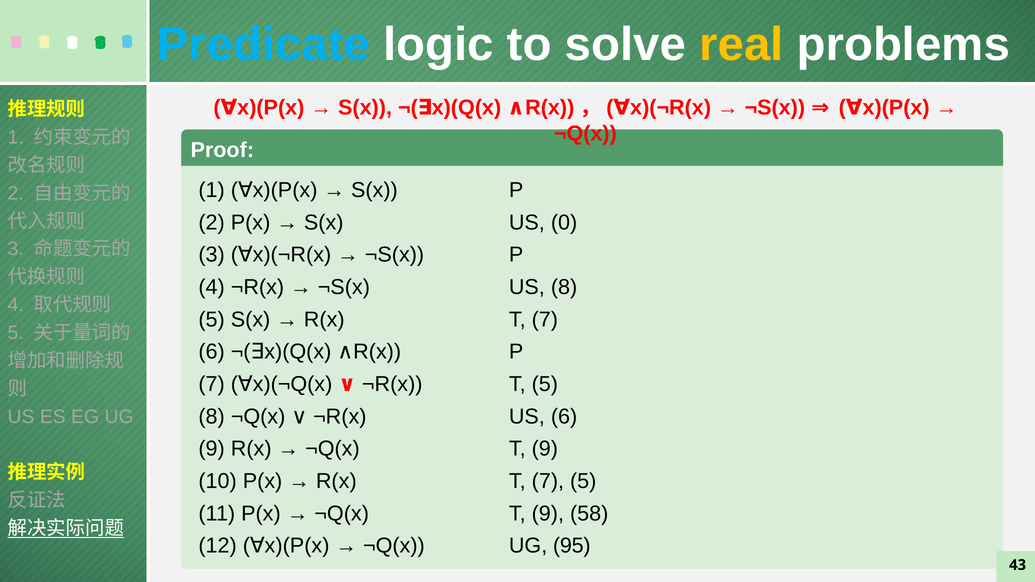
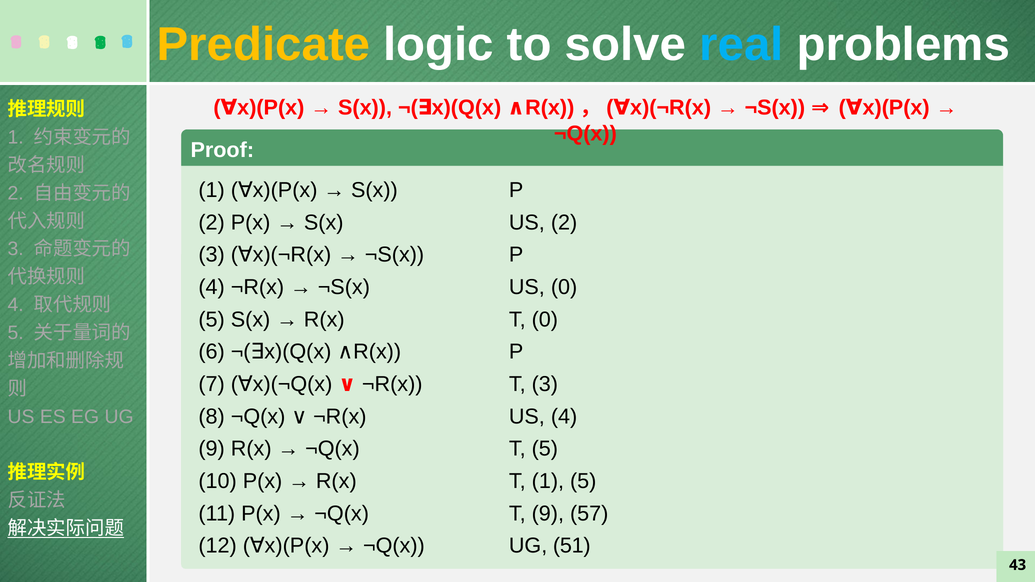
Predicate colour: light blue -> yellow (263, 44)
real colour: yellow -> light blue (741, 44)
US 0: 0 -> 2 (564, 223)
US 8: 8 -> 0 (564, 287)
7: 7 -> 0 (545, 320)
T 5: 5 -> 3 (545, 384)
US 6: 6 -> 4 (564, 417)
9: 9 -> 5 (545, 449)
7: 7 -> 1 (548, 481)
58: 58 -> 57 (589, 514)
95: 95 -> 51 (572, 546)
